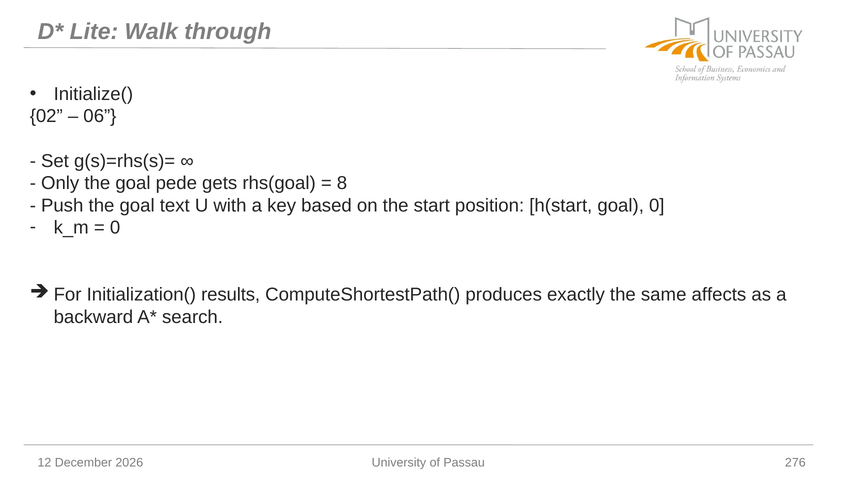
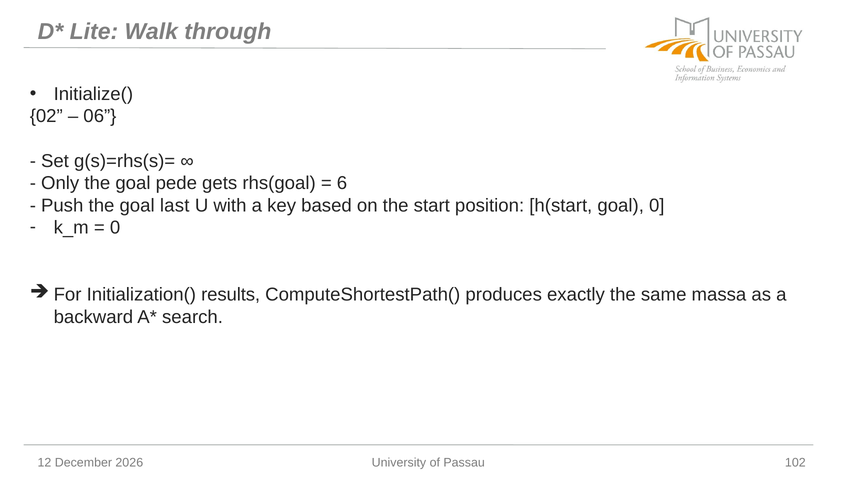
8: 8 -> 6 (342, 183)
text: text -> last (175, 206)
affects: affects -> massa (719, 295)
276: 276 -> 102 (795, 463)
